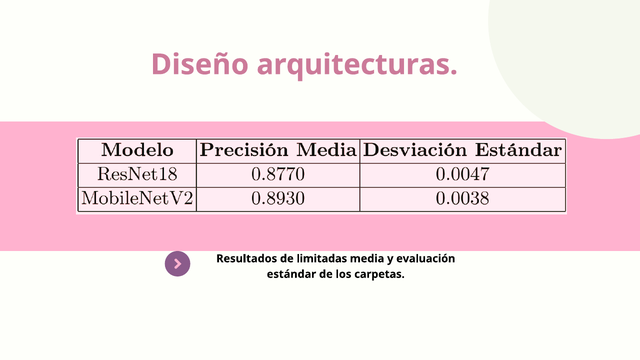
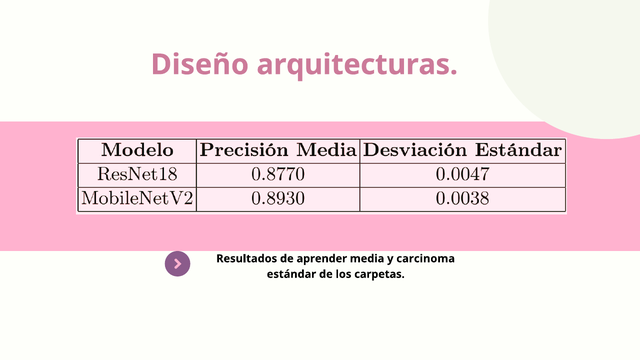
limitadas: limitadas -> aprender (322, 259)
evaluación: evaluación -> carcinoma (426, 259)
